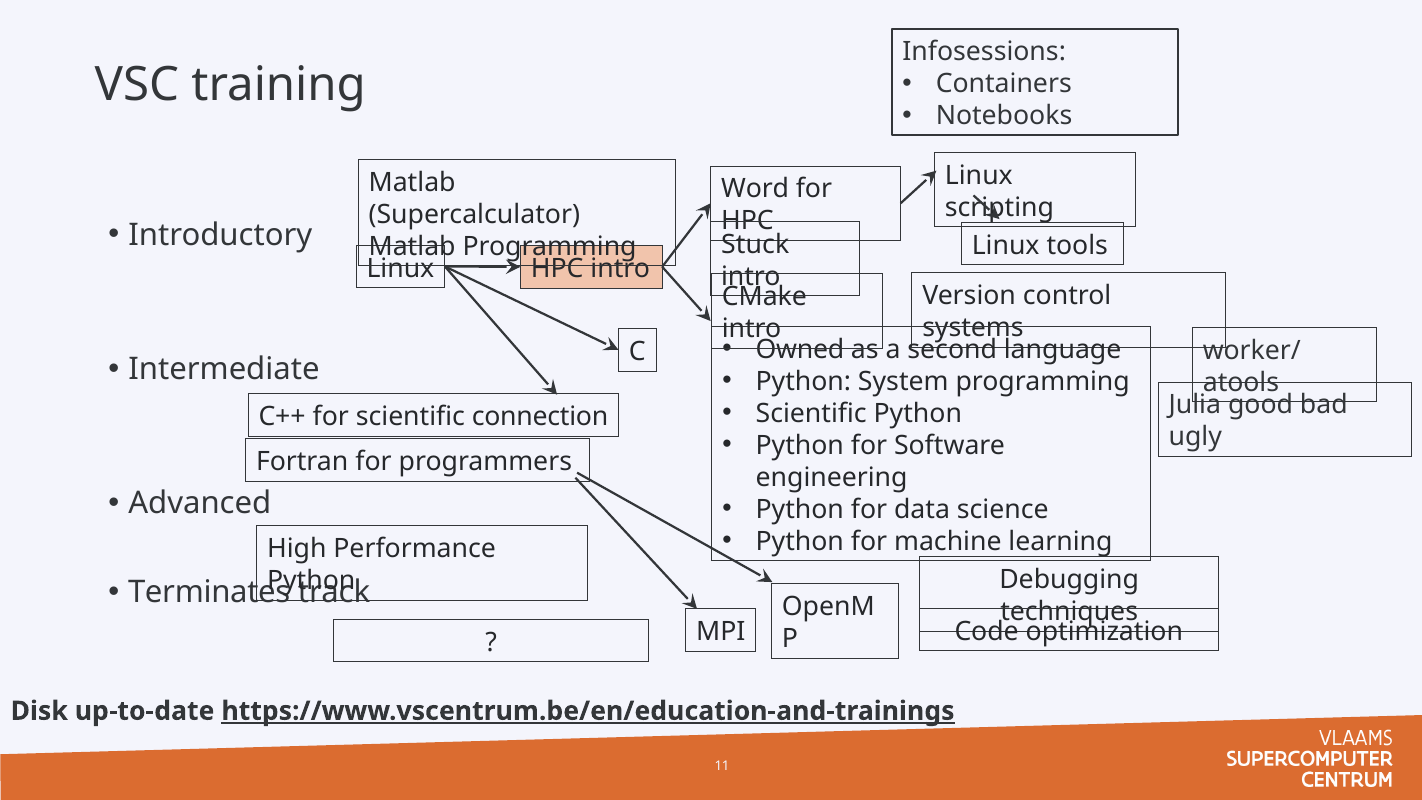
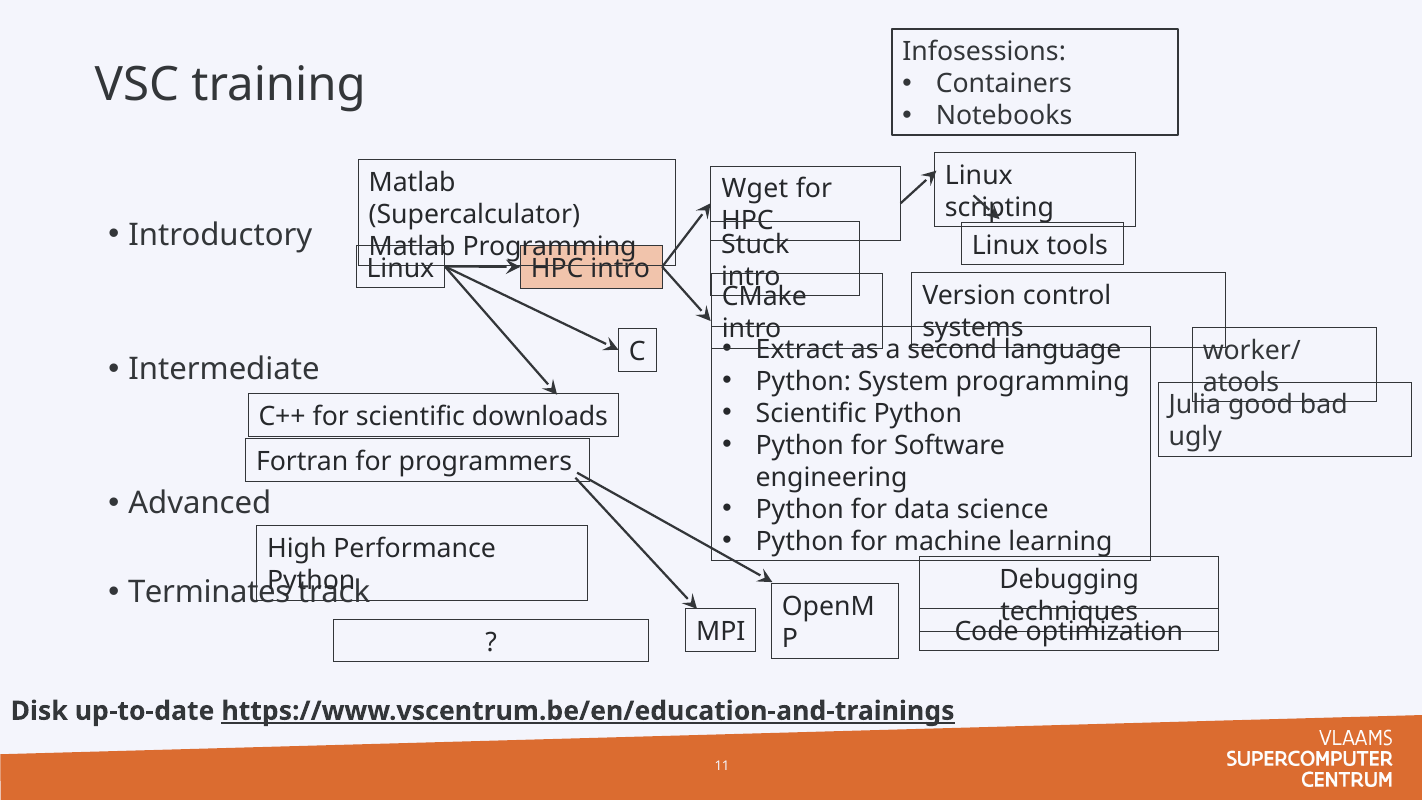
Word: Word -> Wget (755, 189)
Owned: Owned -> Extract (800, 350)
connection: connection -> downloads (540, 417)
